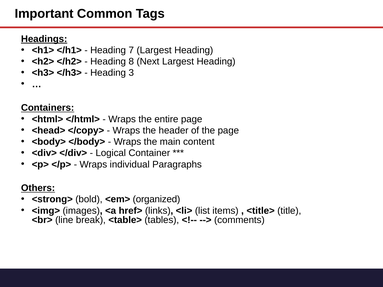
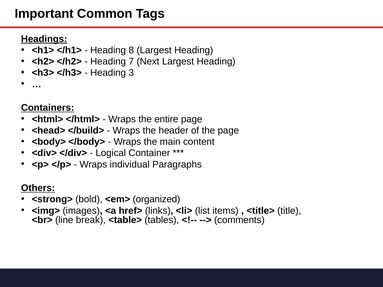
7: 7 -> 8 (131, 50)
8: 8 -> 7 (131, 62)
</copy>: </copy> -> </build> (86, 131)
